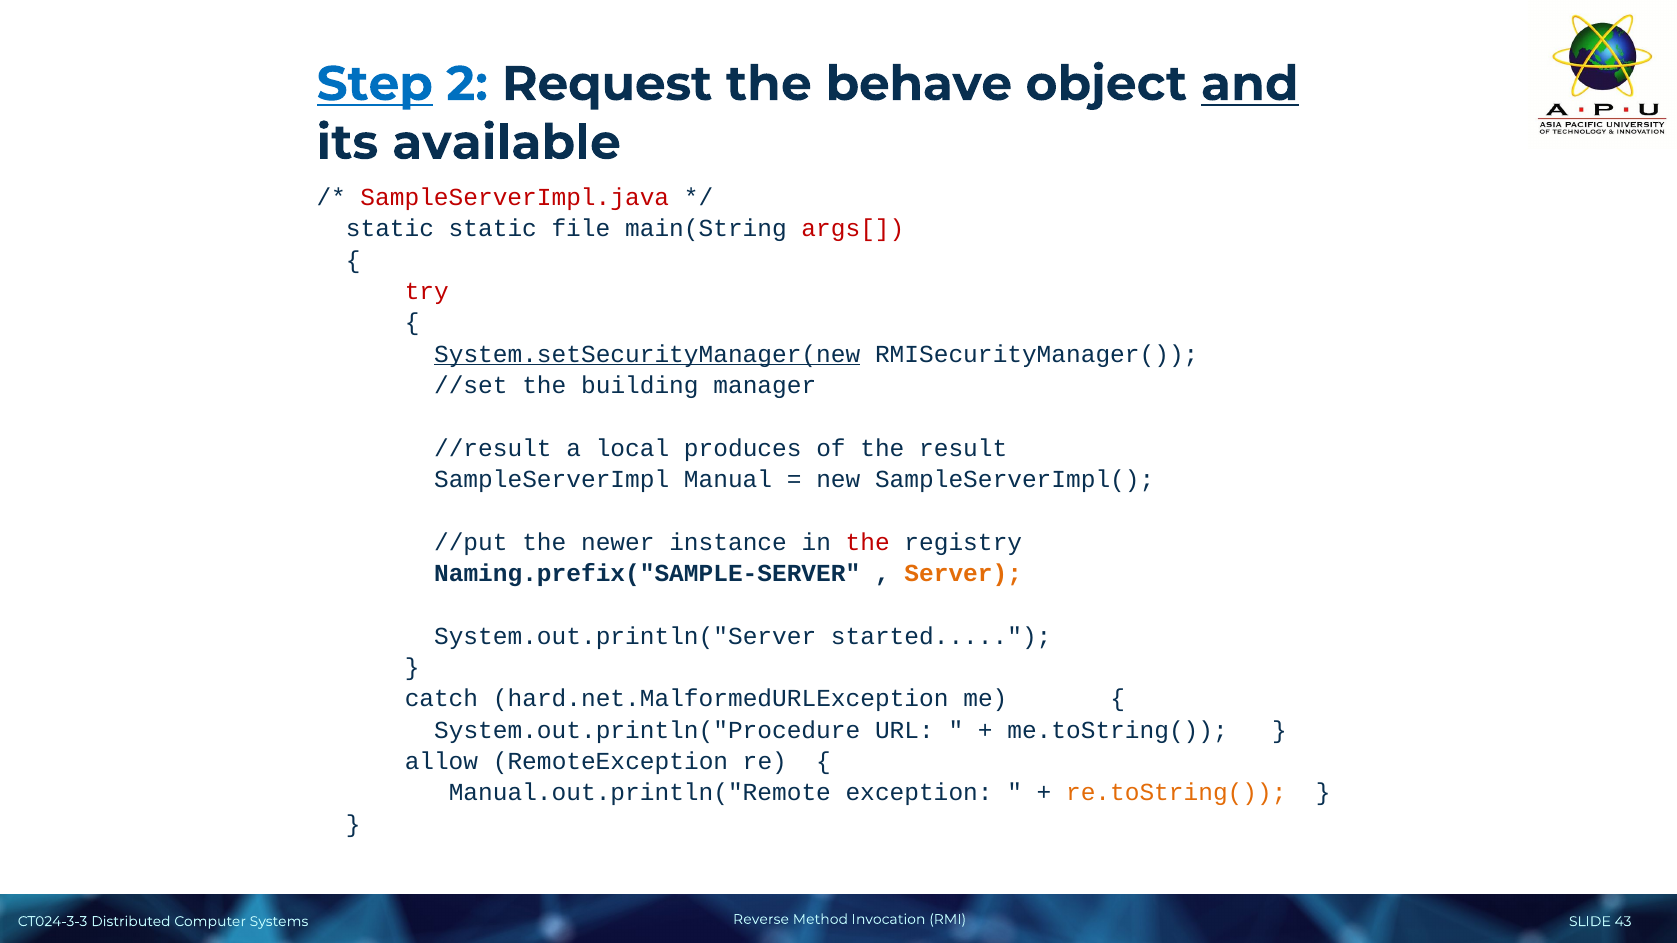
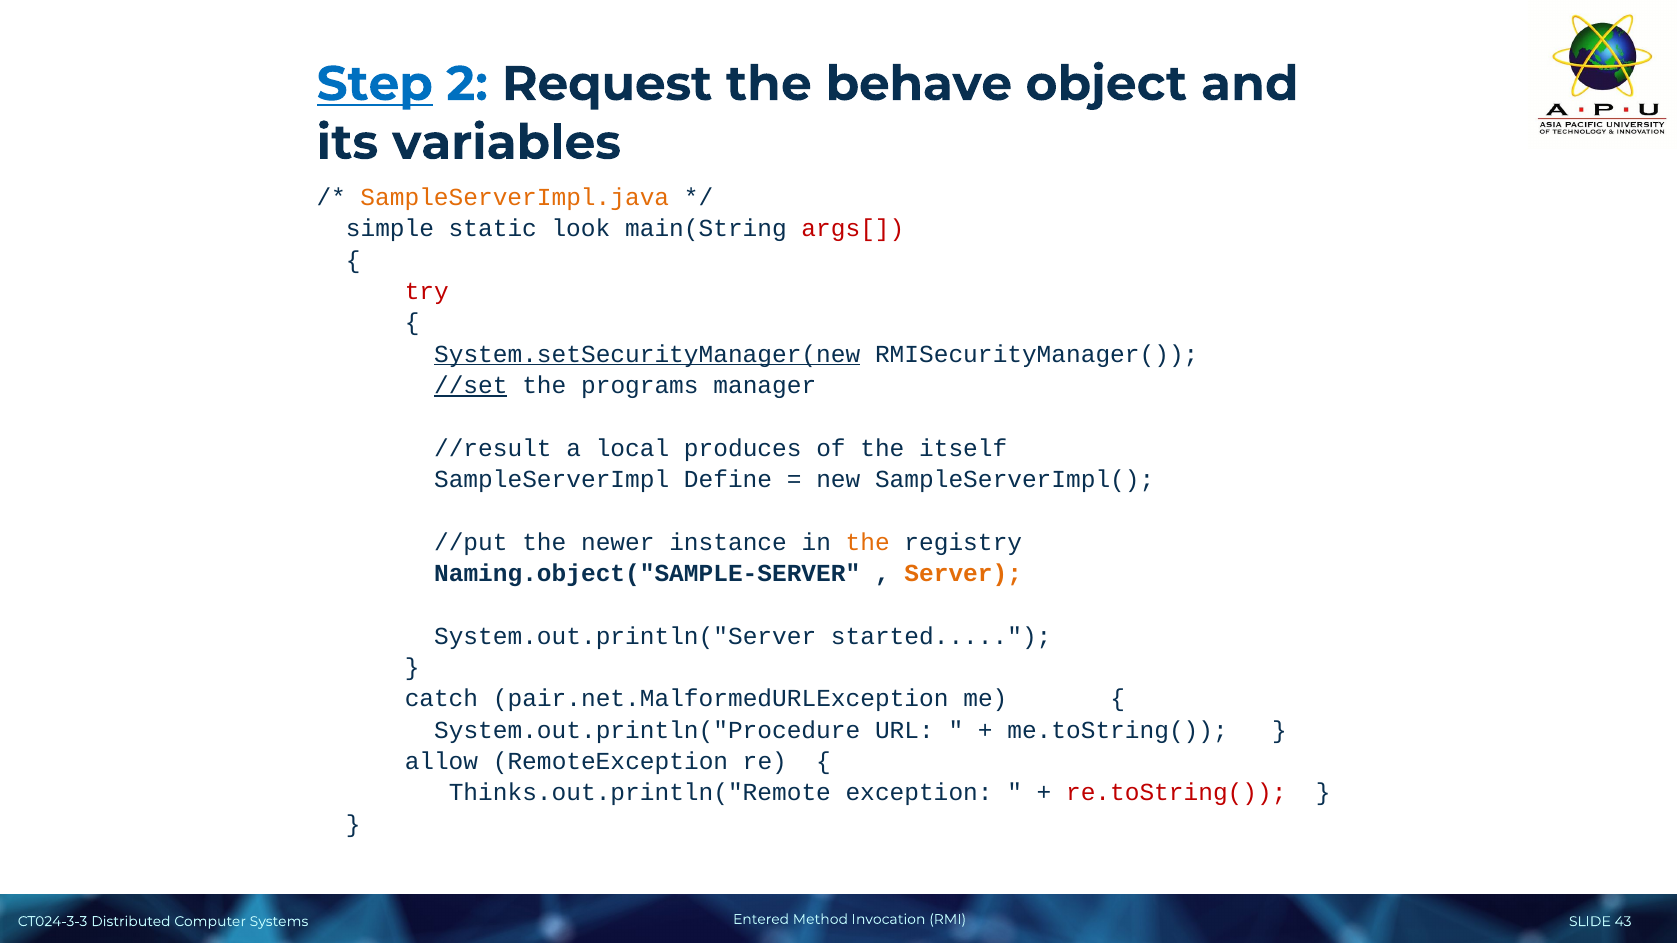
and underline: present -> none (1250, 84)
available: available -> variables (507, 143)
SampleServerImpl.java colour: red -> orange (515, 198)
static: static -> simple (390, 229)
file: file -> look (581, 229)
//set underline: none -> present (471, 386)
building: building -> programs (640, 386)
result: result -> itself (963, 448)
Manual: Manual -> Define (728, 480)
the colour: red -> orange (868, 542)
Naming.prefix("SAMPLE-SERVER: Naming.prefix("SAMPLE-SERVER -> Naming.object("SAMPLE-SERVER (647, 574)
hard.net.MalformedURLException: hard.net.MalformedURLException -> pair.net.MalformedURLException (721, 699)
Manual.out.println("Remote: Manual.out.println("Remote -> Thinks.out.println("Remote (640, 793)
re.toString( colour: orange -> red (1176, 793)
Reverse: Reverse -> Entered (761, 920)
